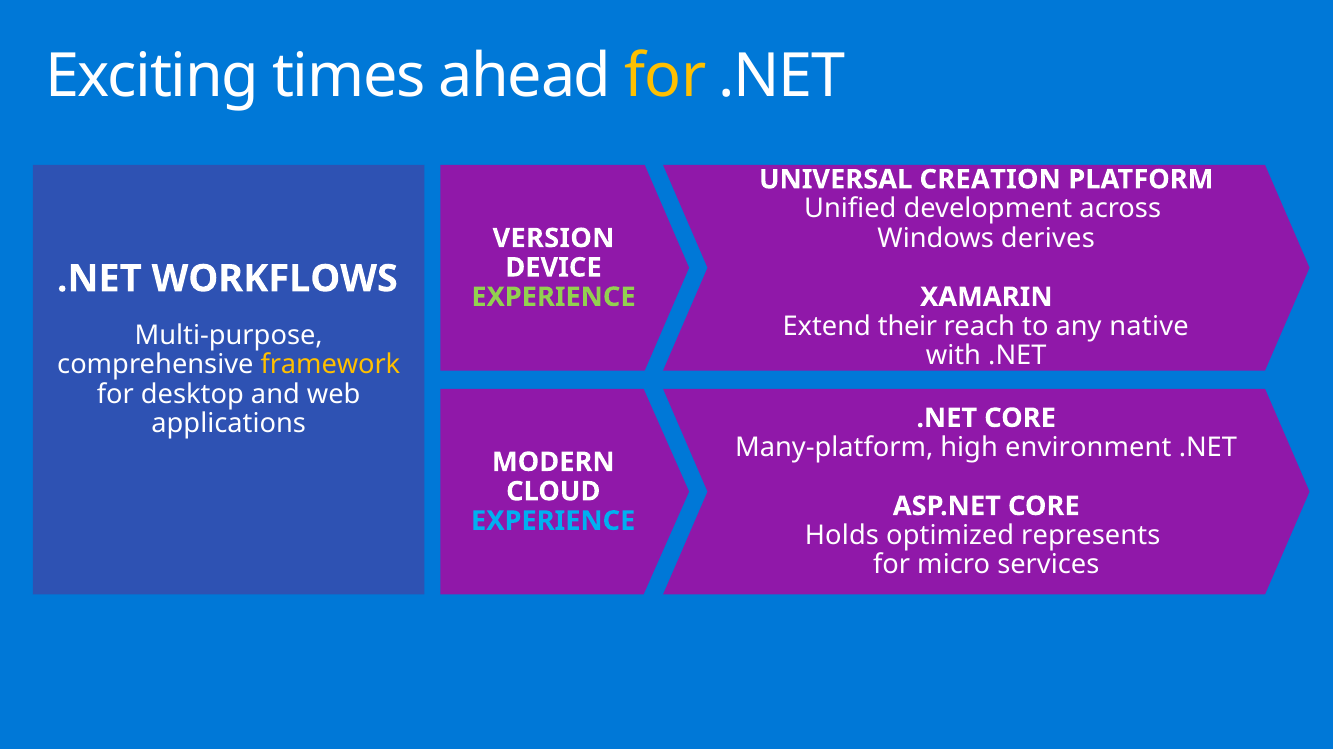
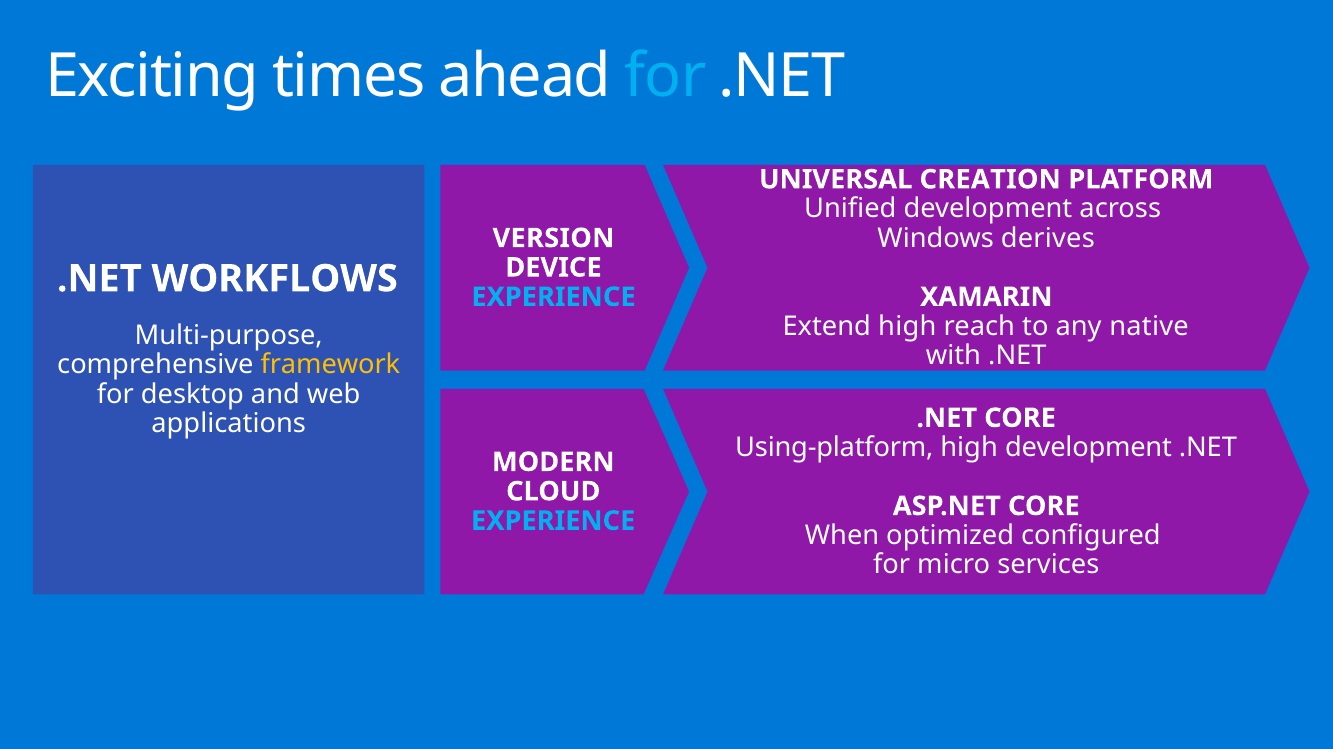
for colour: yellow -> light blue (665, 76)
EXPERIENCE colour: light green -> light blue (553, 297)
Extend their: their -> high (907, 327)
Many-platform: Many-platform -> Using-platform (834, 448)
high environment: environment -> development (1088, 448)
Holds: Holds -> When (842, 536)
represents: represents -> configured (1091, 536)
